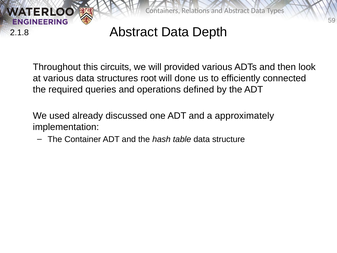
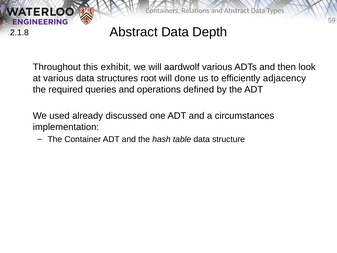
circuits: circuits -> exhibit (116, 67)
provided: provided -> aardwolf (182, 67)
connected: connected -> adjacency (284, 78)
approximately: approximately -> circumstances (245, 116)
